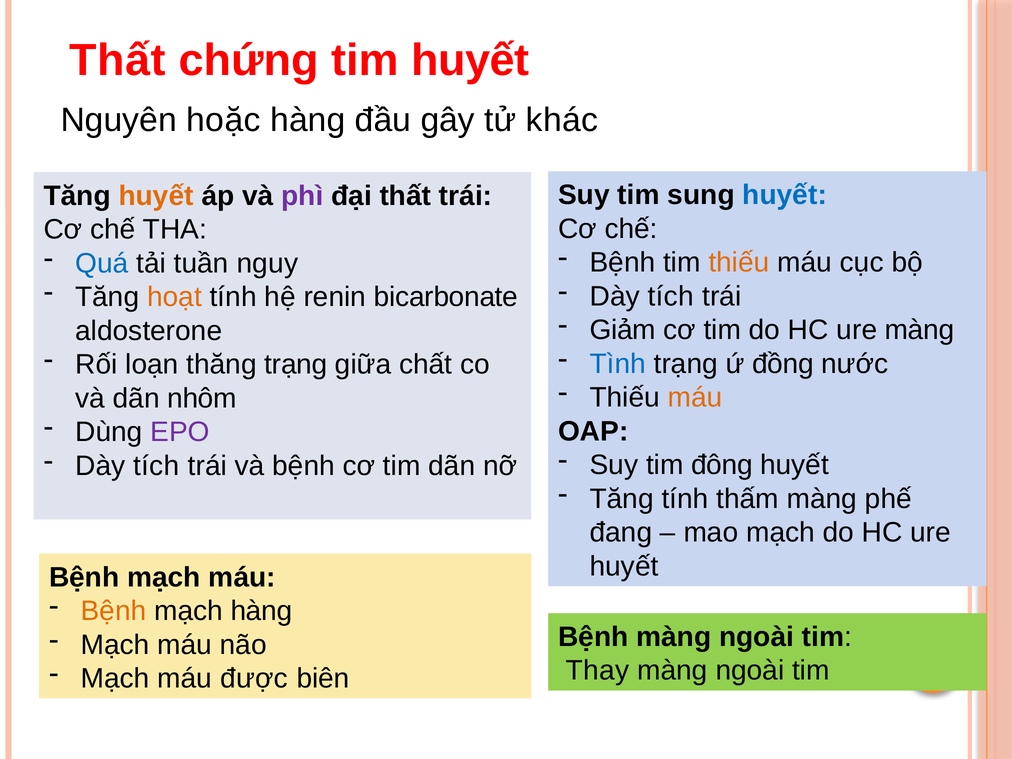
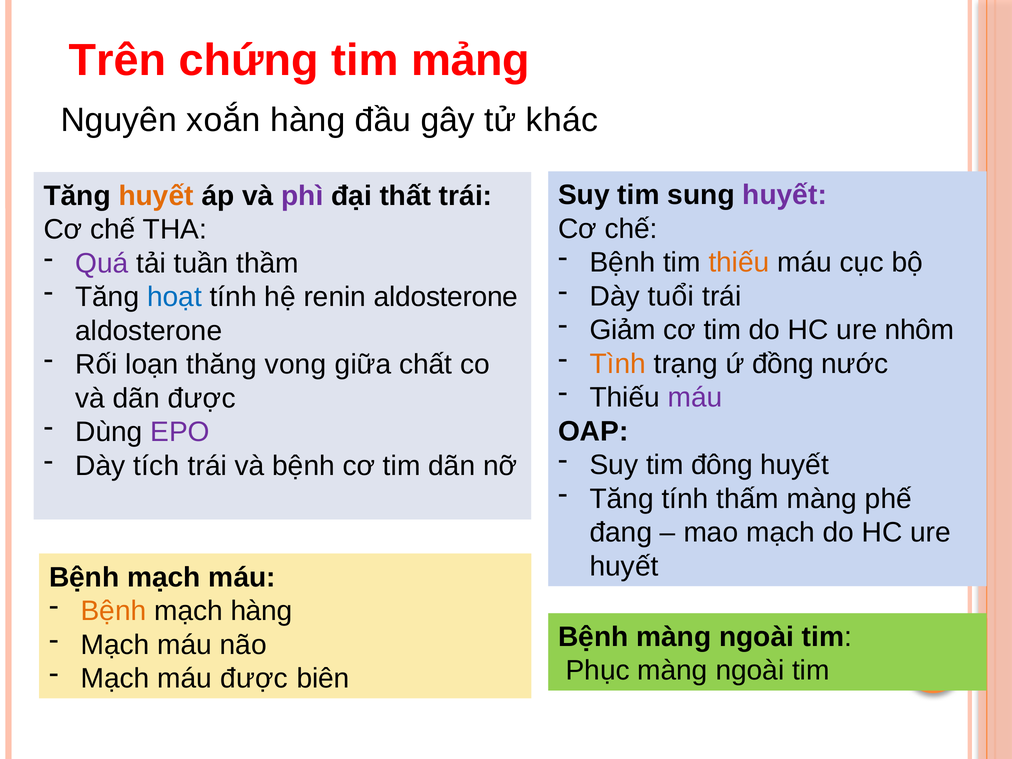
Thất: Thất -> Trên (118, 60)
tim huyết: huyết -> mảng (470, 60)
hoặc: hoặc -> xoắn (223, 120)
huyết colour: blue -> purple (785, 195)
Quá colour: blue -> purple (102, 263)
nguy: nguy -> thầm (268, 263)
tích: tích -> tuổi (671, 296)
hoạt colour: orange -> blue (175, 297)
renin bicarbonate: bicarbonate -> aldosterone (446, 297)
ure màng: màng -> nhôm (920, 330)
Tình colour: blue -> orange (618, 364)
thăng trạng: trạng -> vong (296, 365)
máu colour: orange -> purple (695, 398)
dãn nhôm: nhôm -> được (202, 398)
Thay: Thay -> Phục (598, 671)
